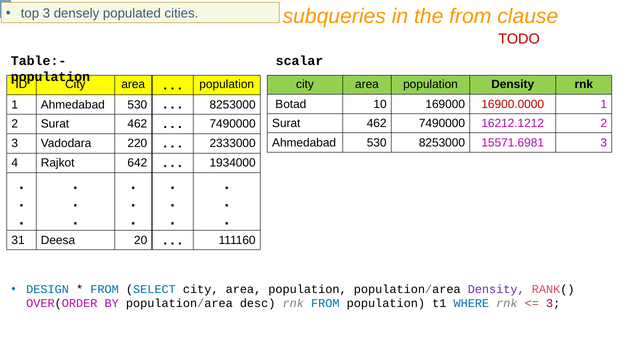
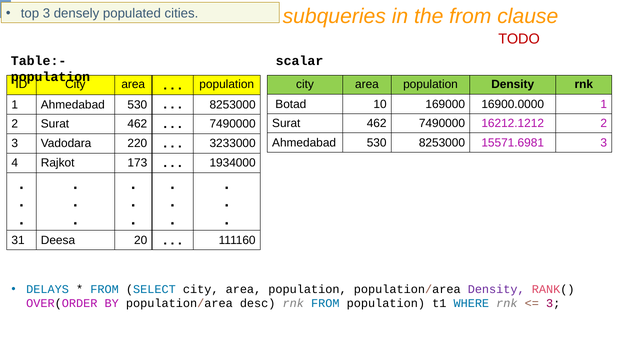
16900.0000 colour: red -> black (513, 104)
2333000: 2333000 -> 3233000 (233, 144)
642: 642 -> 173 (137, 163)
DESIGN: DESIGN -> DELAYS (48, 289)
